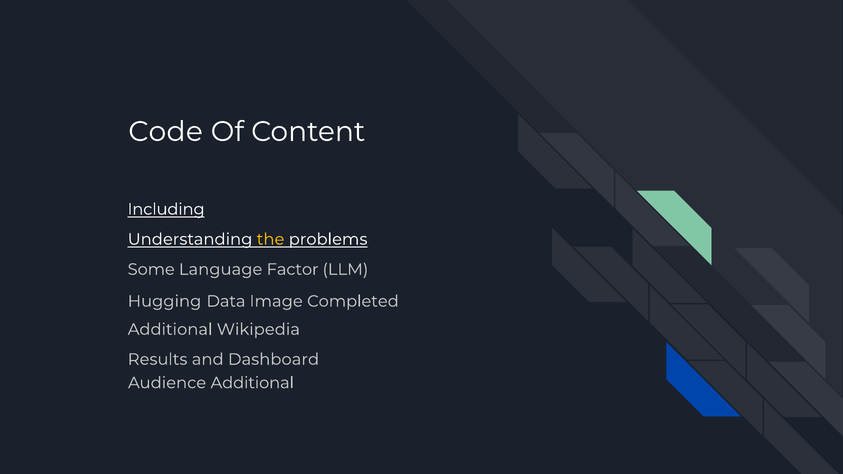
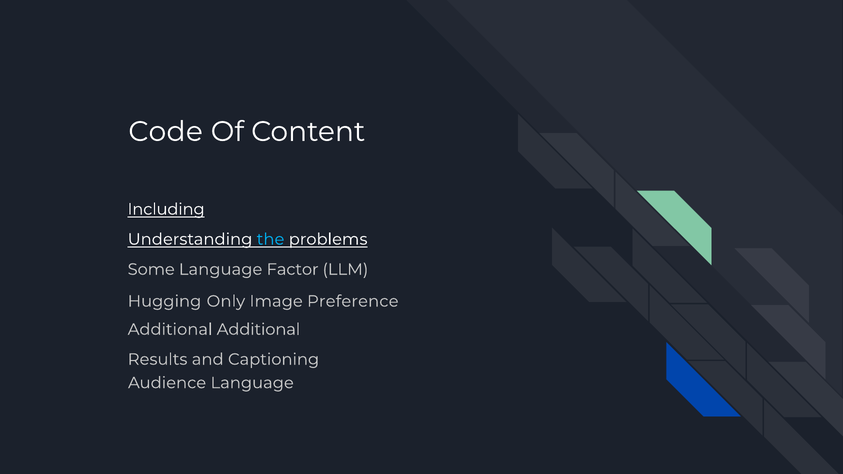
the colour: yellow -> light blue (271, 239)
Data: Data -> Only (226, 301)
Completed: Completed -> Preference (353, 301)
Additional Wikipedia: Wikipedia -> Additional (258, 329)
Dashboard: Dashboard -> Captioning (274, 360)
Audience Additional: Additional -> Language (252, 383)
